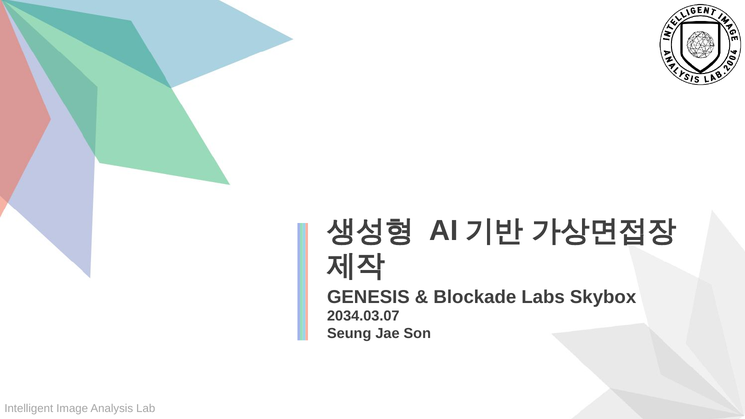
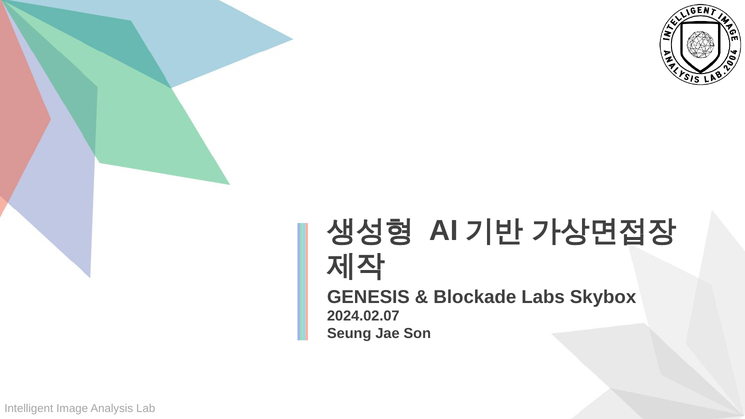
2034.03.07: 2034.03.07 -> 2024.02.07 (363, 316)
